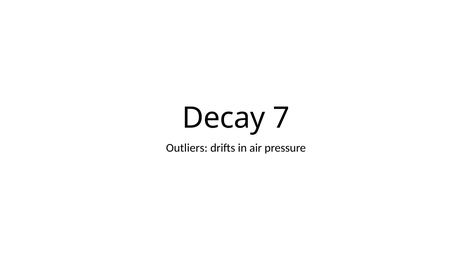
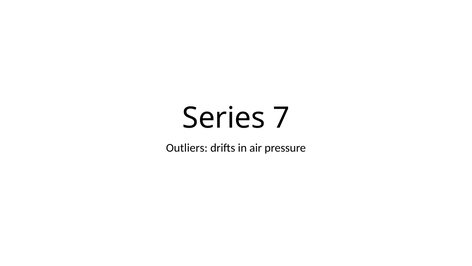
Decay: Decay -> Series (224, 118)
